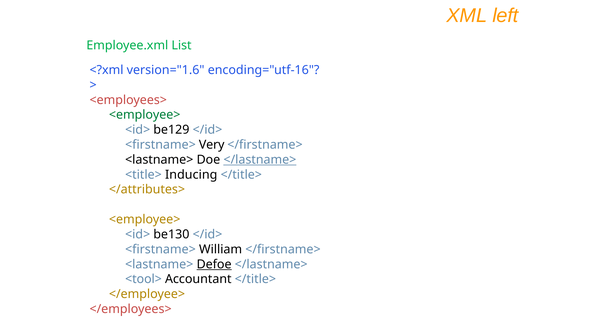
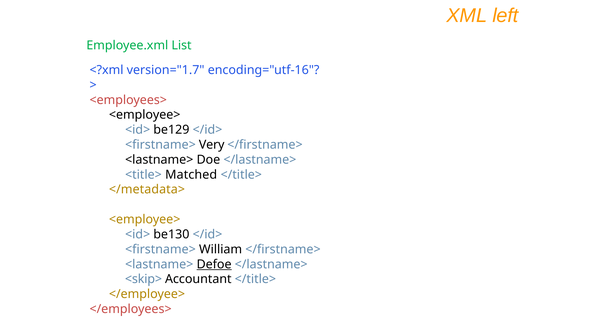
version="1.6: version="1.6 -> version="1.7 (166, 70)
<employee> colour: green -> black (145, 115)
</lastname> underline: present -> none (260, 160)
Inducing: Inducing -> Matched (191, 175)
</attributes>: </attributes> -> </metadata> (147, 189)
<tool>: <tool> -> <skip> (144, 279)
